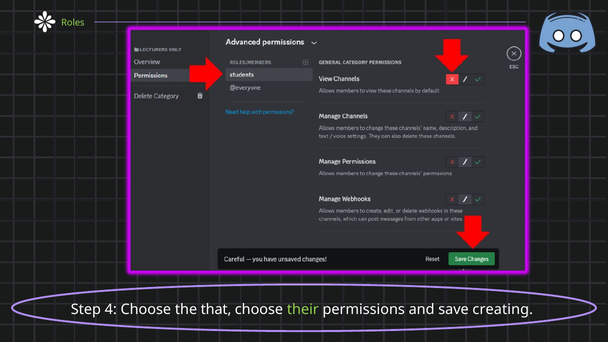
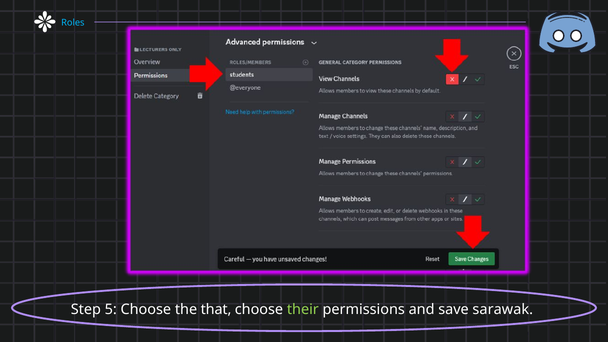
Roles colour: light green -> light blue (73, 23)
4: 4 -> 5 (111, 309)
creating: creating -> sarawak (503, 309)
